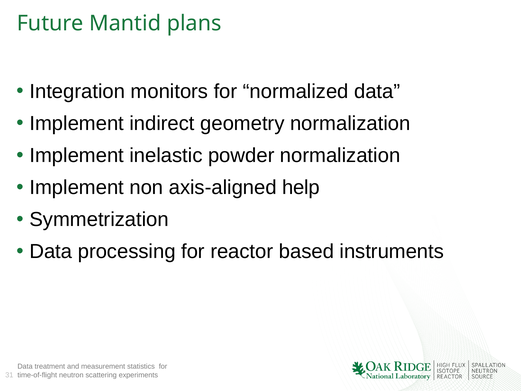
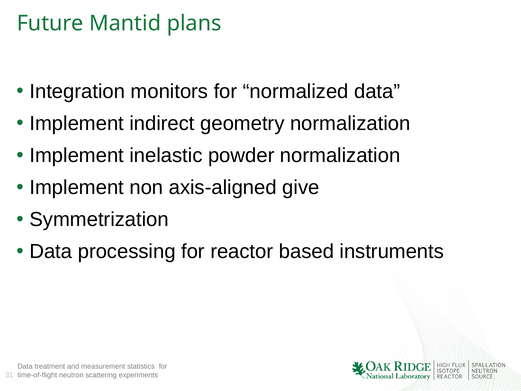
help: help -> give (301, 187)
